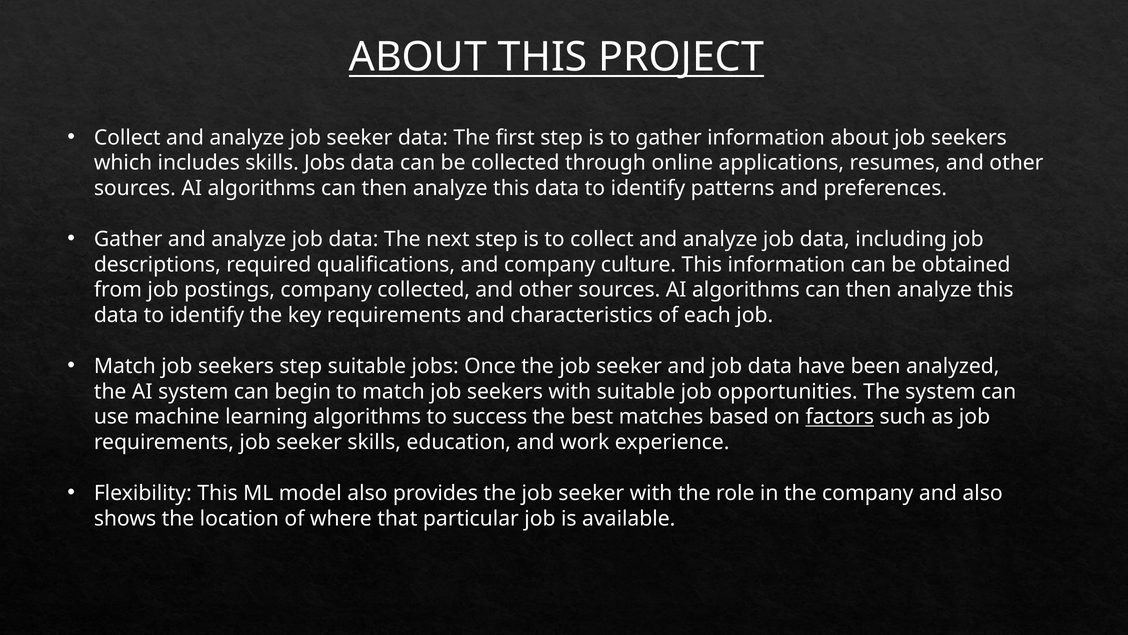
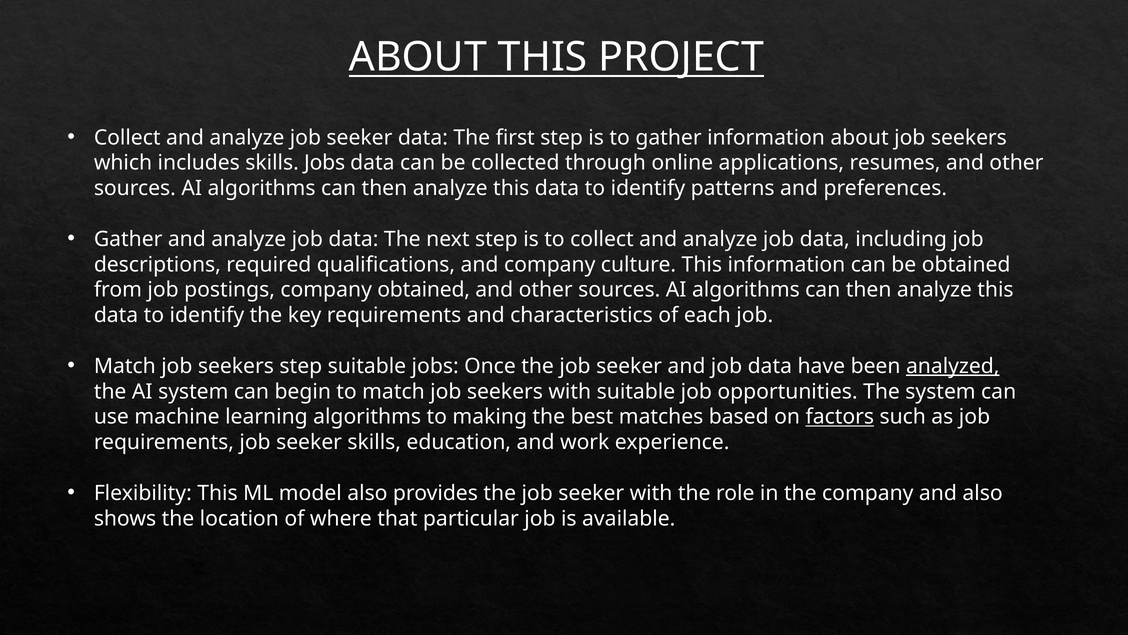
company collected: collected -> obtained (424, 290)
analyzed underline: none -> present (953, 366)
success: success -> making (490, 417)
